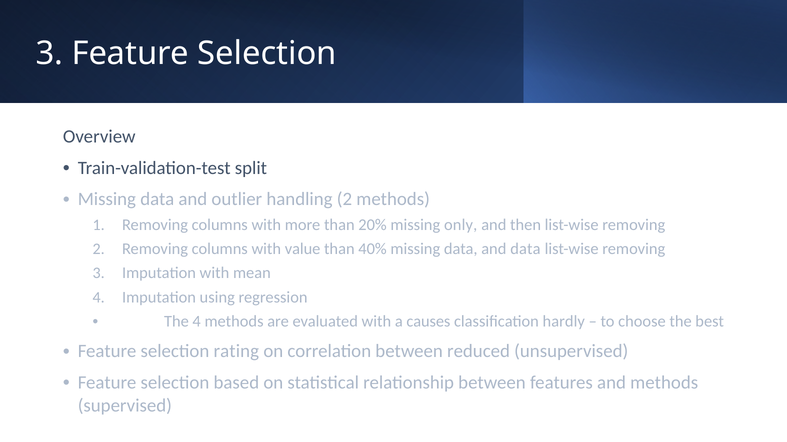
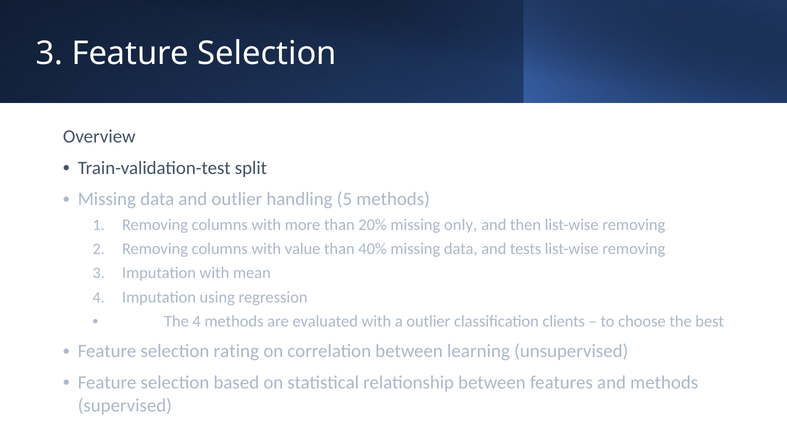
handling 2: 2 -> 5 (344, 200)
and data: data -> tests (526, 249)
a causes: causes -> outlier (428, 322)
hardly: hardly -> clients (564, 322)
reduced: reduced -> learning (478, 352)
